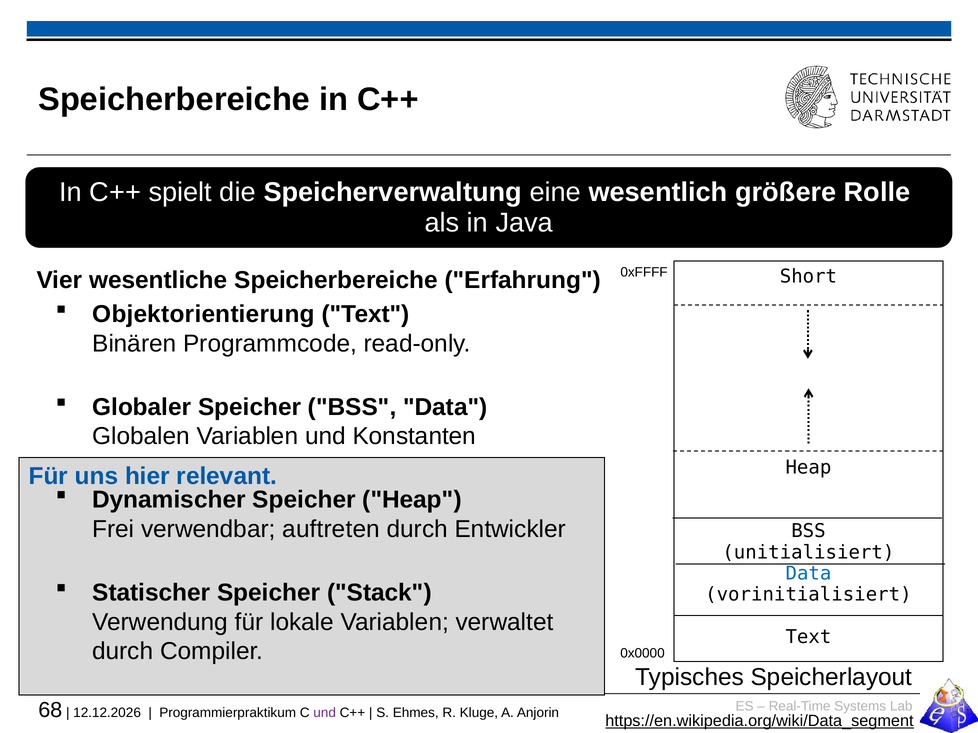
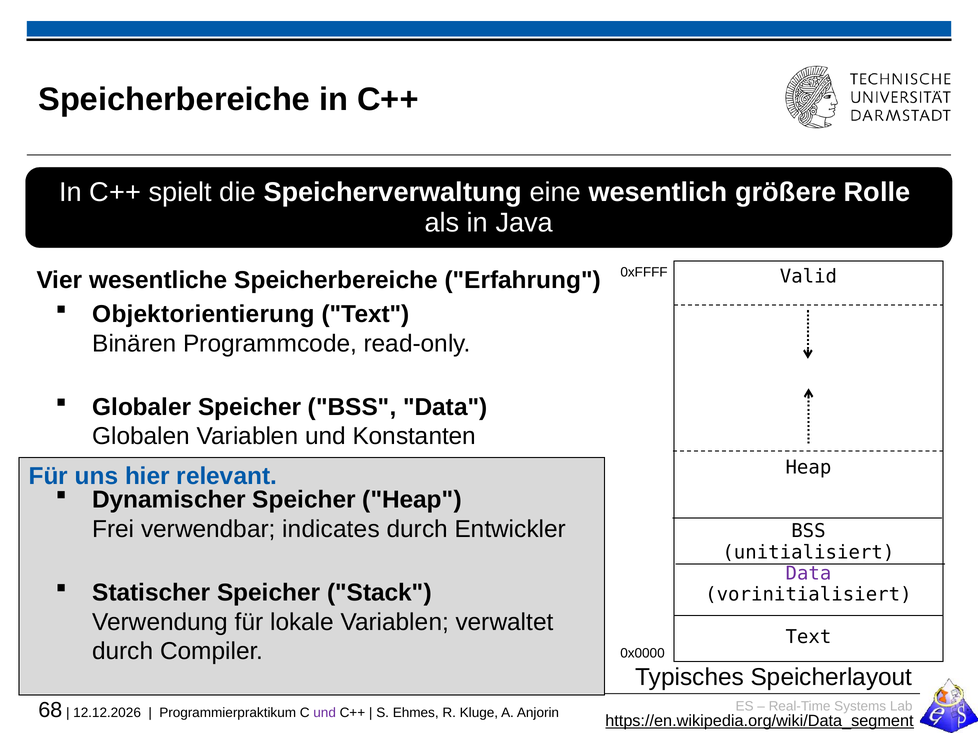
Short: Short -> Valid (808, 277)
auftreten: auftreten -> indicates (331, 530)
Data colour: blue -> purple (808, 574)
